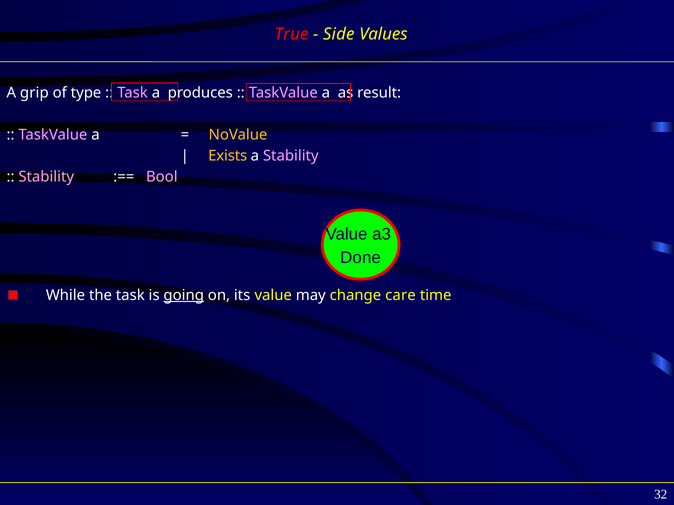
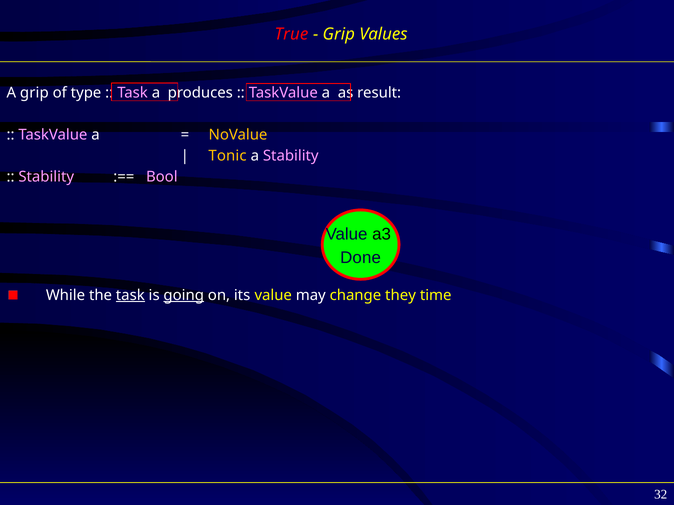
Side: Side -> Grip (339, 34)
Exists: Exists -> Tonic (228, 156)
task underline: none -> present (130, 295)
care: care -> they (401, 295)
